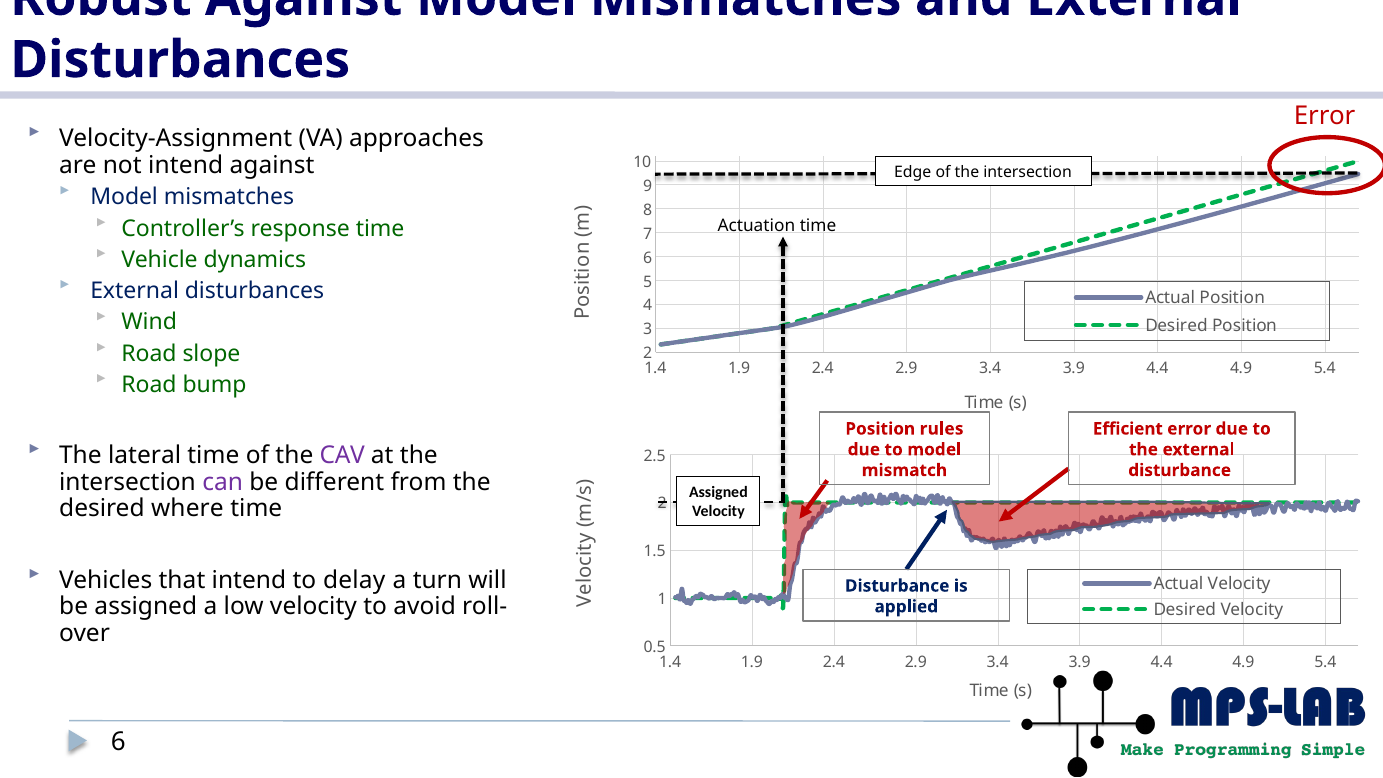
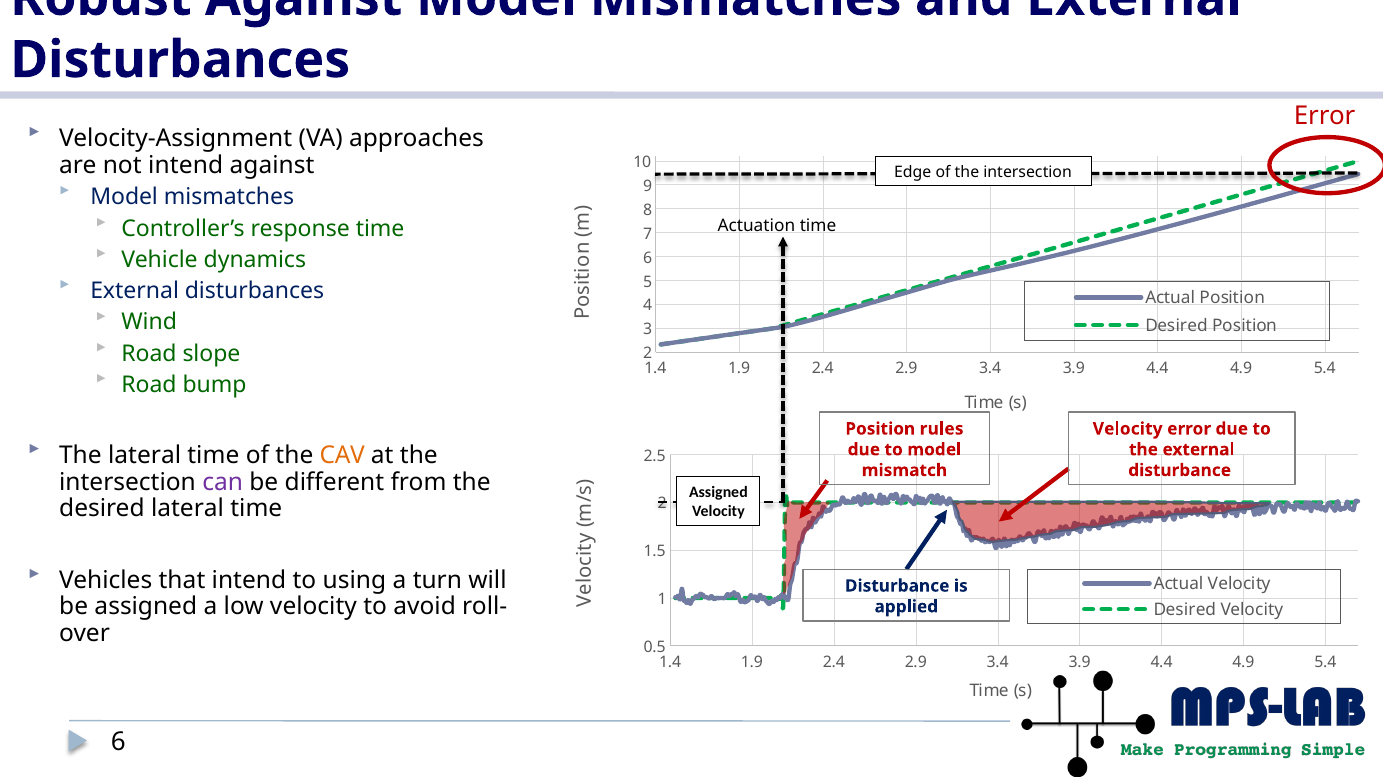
Efficient: Efficient -> Velocity (1128, 429)
CAV colour: purple -> orange (342, 456)
desired where: where -> lateral (188, 509)
delay: delay -> using (354, 580)
